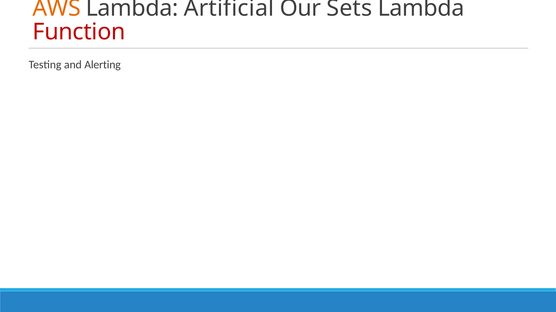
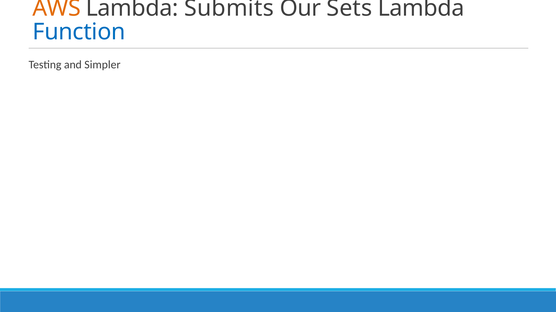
Artificial: Artificial -> Submits (229, 8)
Function colour: red -> blue (79, 32)
Alerting: Alerting -> Simpler (102, 65)
